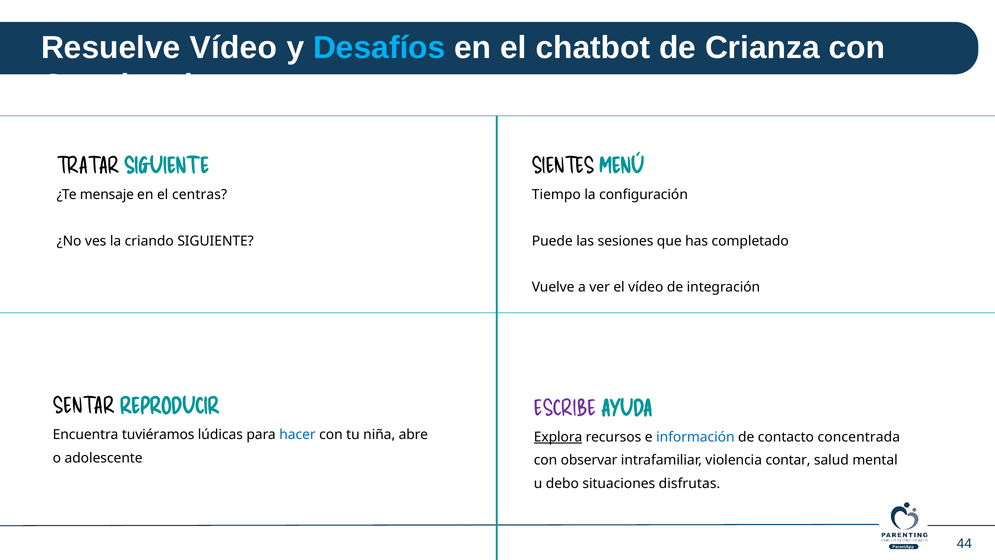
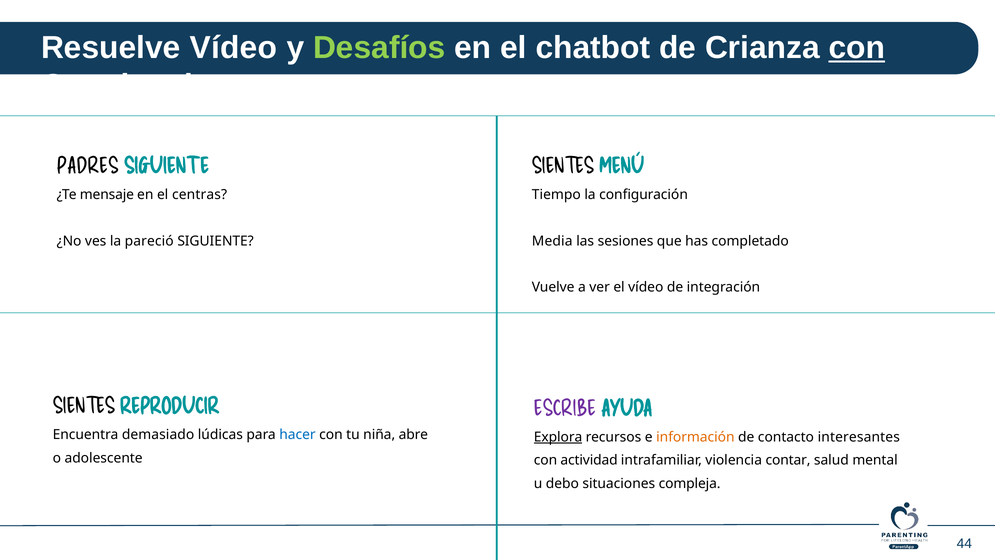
Desafíos colour: light blue -> light green (379, 48)
con underline: none -> present (857, 48)
TRATAR: TRATAR -> PADRES (88, 166)
criando: criando -> pareció (149, 241)
Puede: Puede -> Media (552, 241)
SENTAR: SENTAR -> SIENTES (84, 406)
tuviéramos: tuviéramos -> demasiado (158, 435)
información colour: blue -> orange (695, 437)
concentrada: concentrada -> interesantes (859, 437)
observar: observar -> actividad (589, 460)
disfrutas: disfrutas -> compleja (690, 483)
